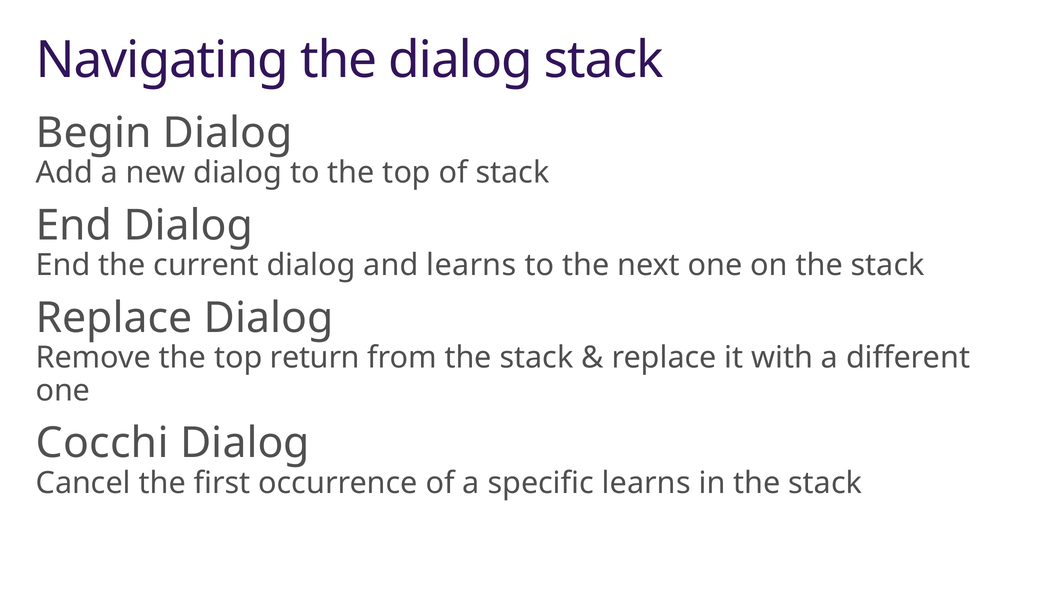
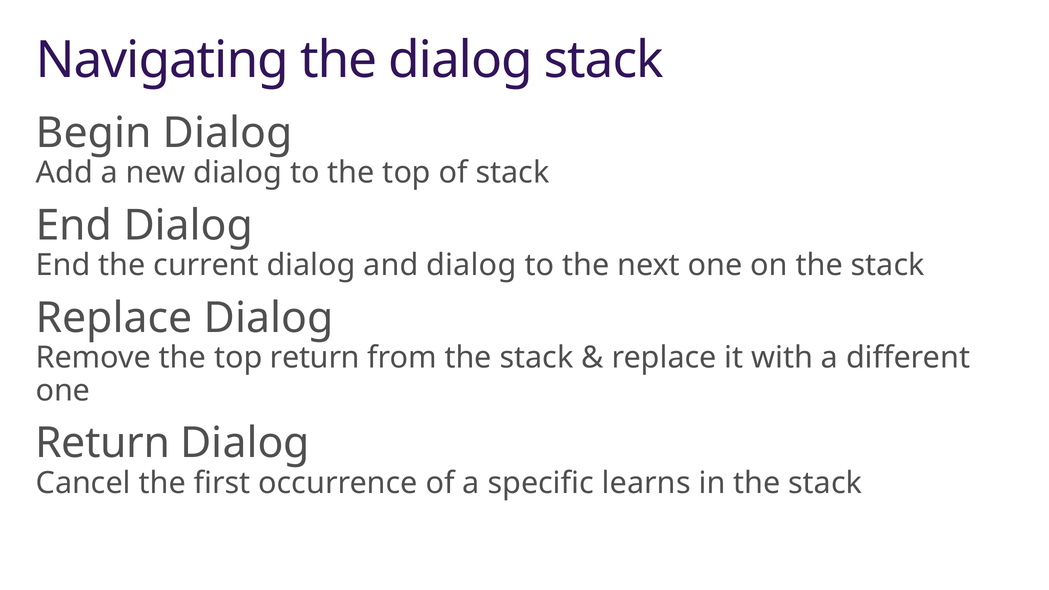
and learns: learns -> dialog (471, 265)
Cocchi: Cocchi -> Return (103, 443)
